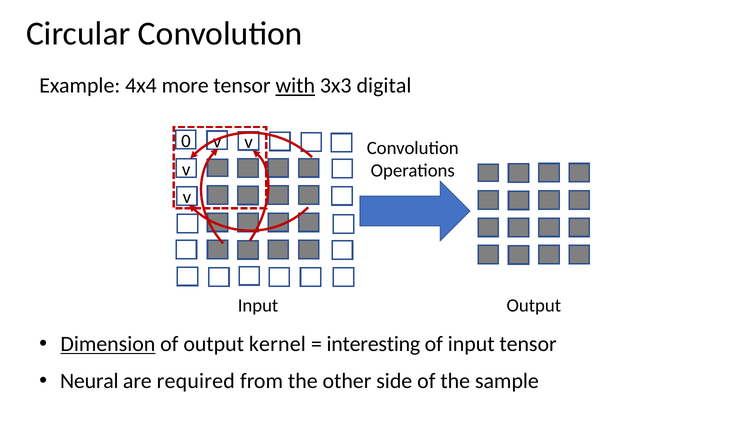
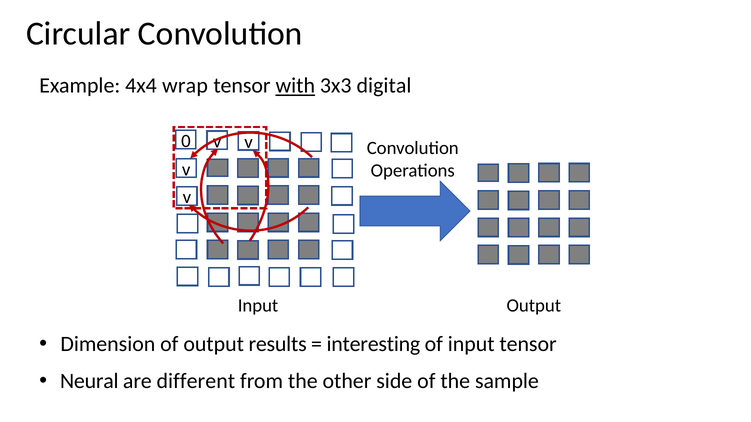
more: more -> wrap (185, 86)
Dimension underline: present -> none (108, 344)
kernel: kernel -> results (278, 344)
required: required -> different (196, 382)
